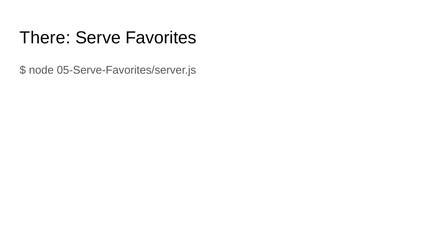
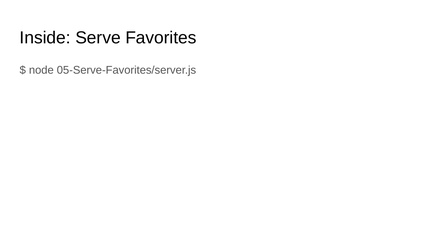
There: There -> Inside (45, 38)
